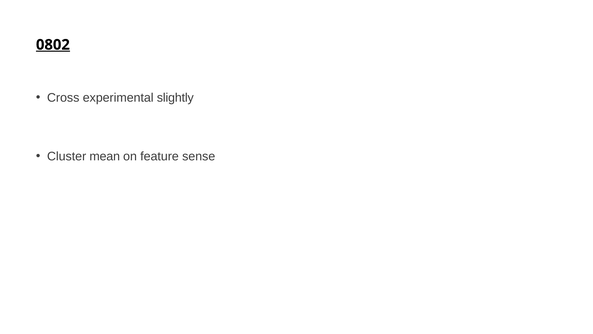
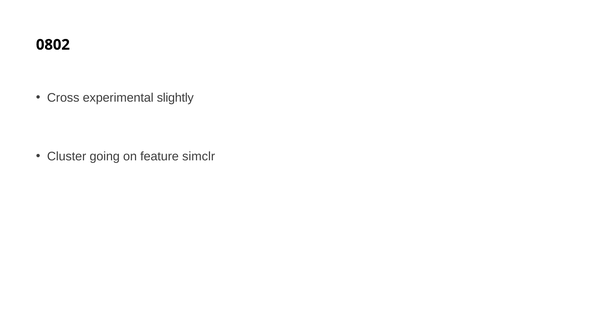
0802 underline: present -> none (53, 45)
mean: mean -> going (105, 156)
sense: sense -> simclr (199, 156)
